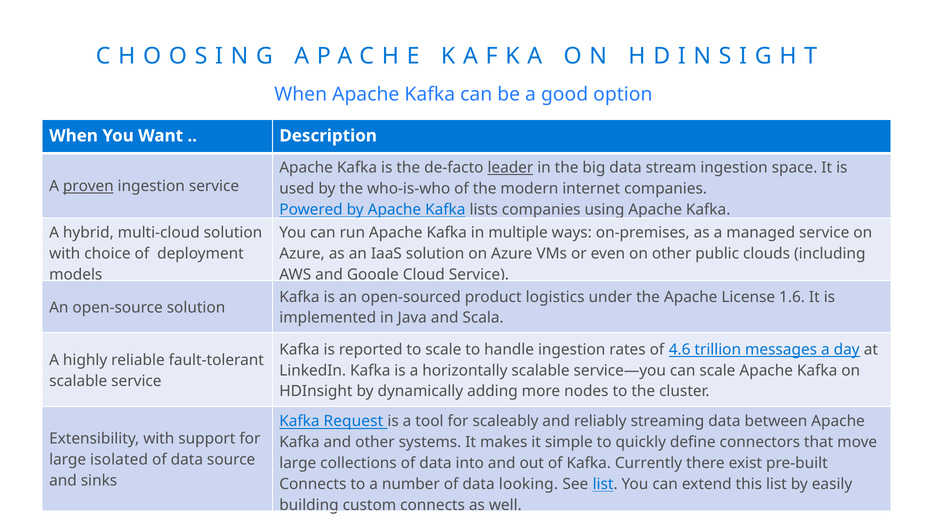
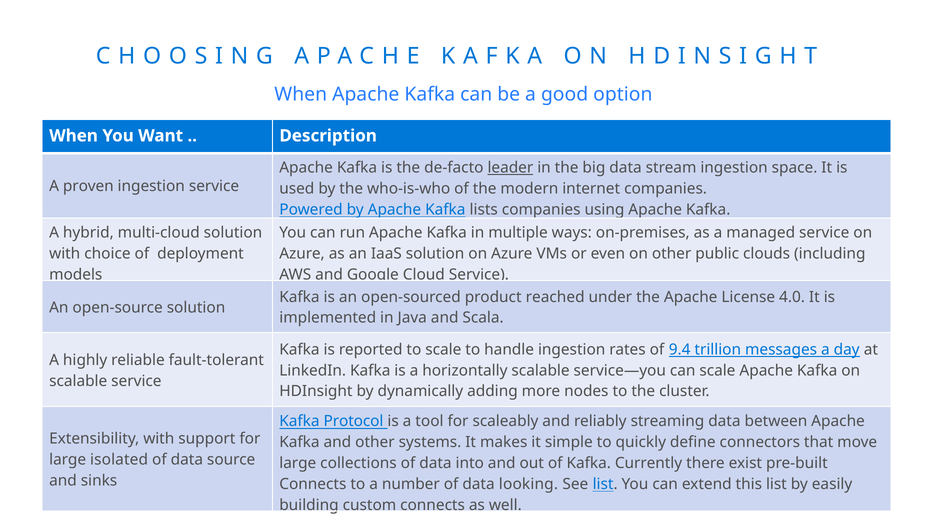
proven underline: present -> none (88, 187)
logistics: logistics -> reached (555, 297)
1.6: 1.6 -> 4.0 (792, 297)
4.6: 4.6 -> 9.4 (680, 350)
Request: Request -> Protocol (353, 422)
